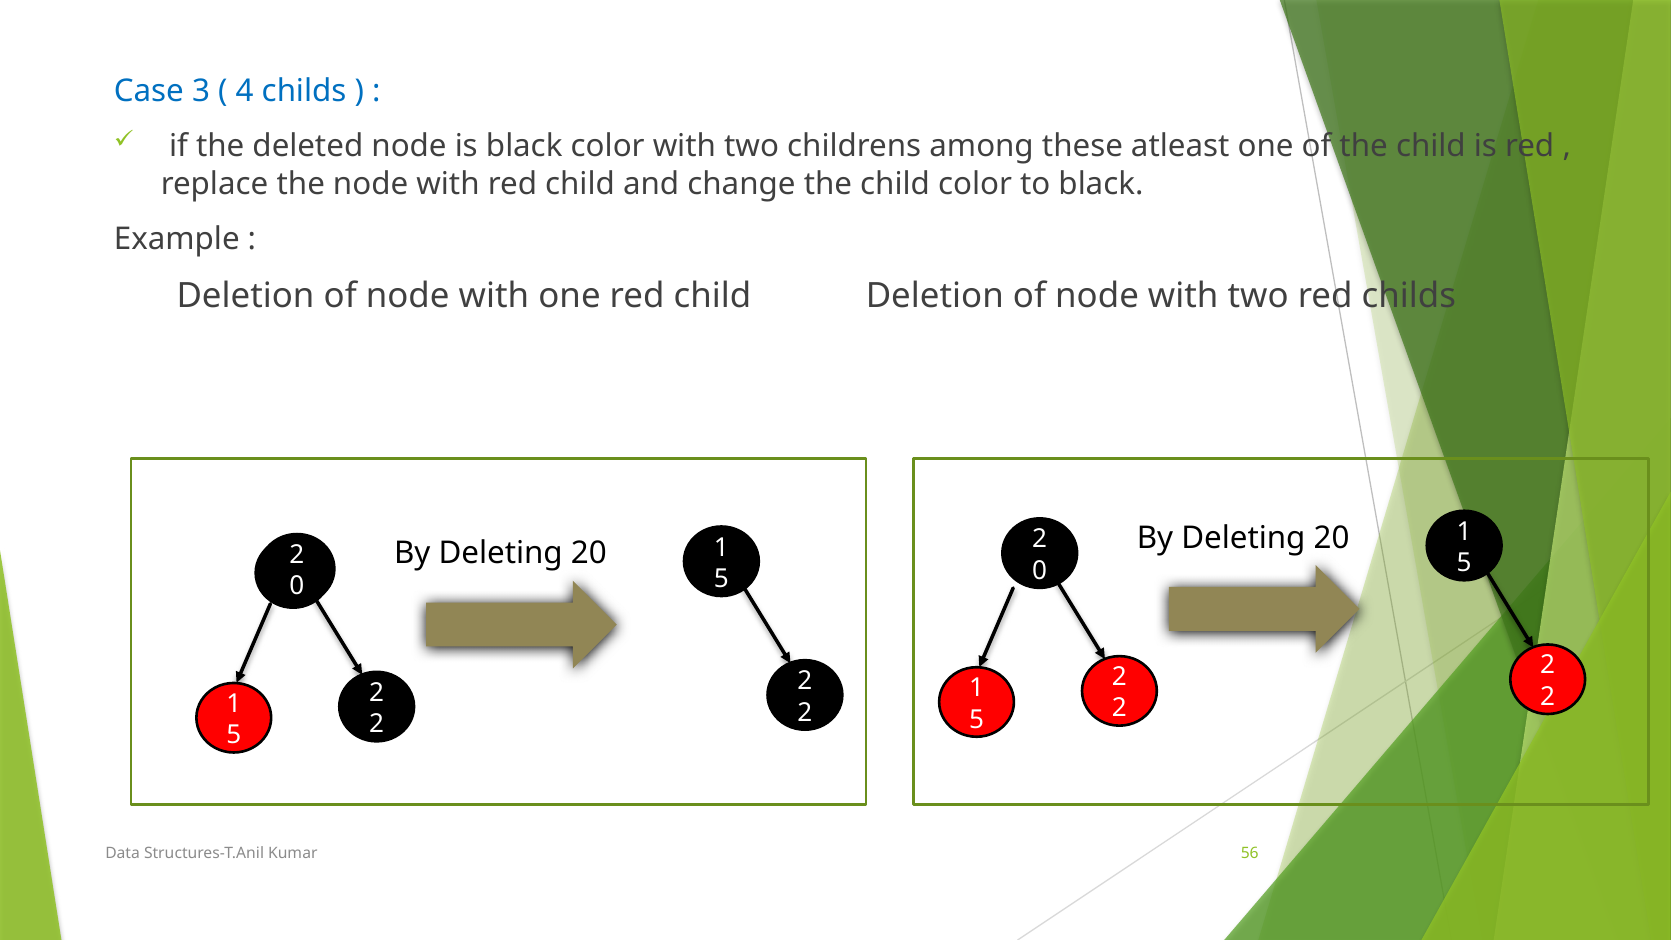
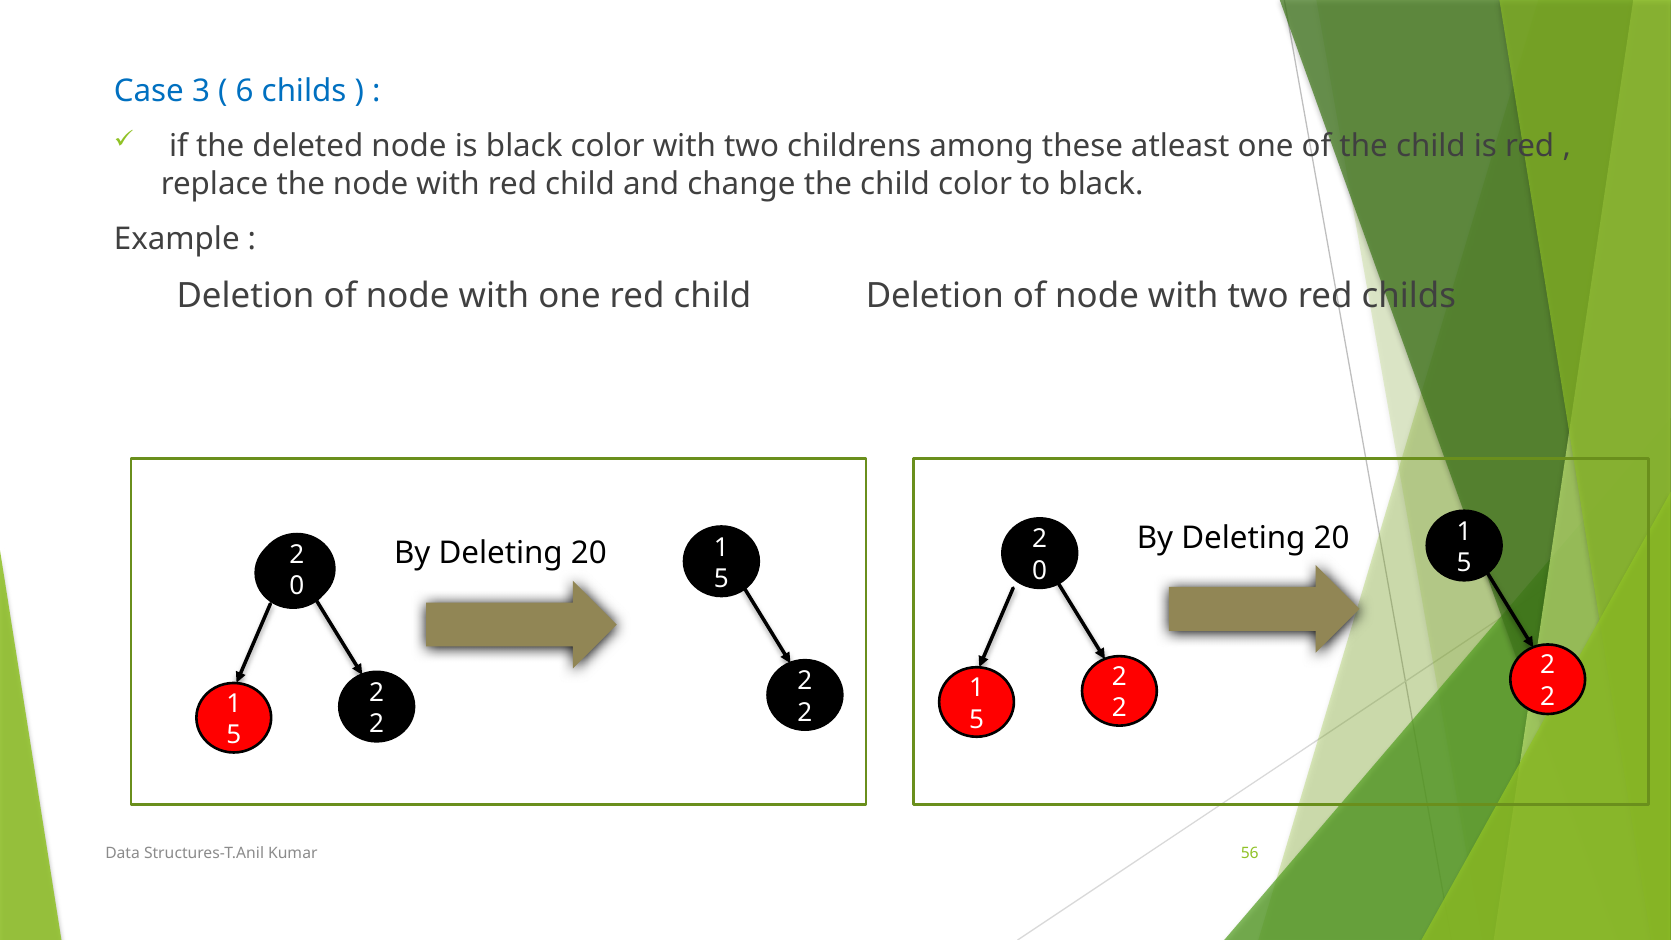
4: 4 -> 6 (245, 91)
